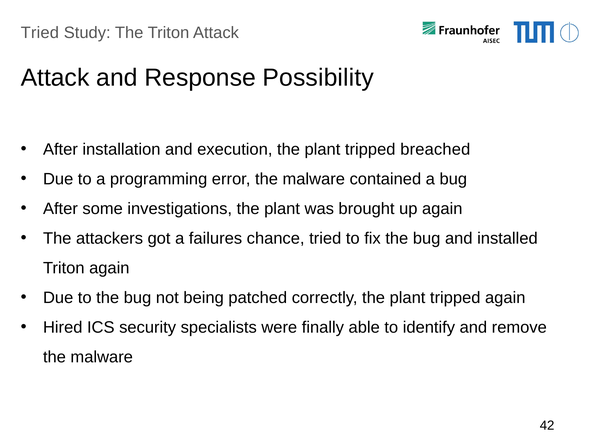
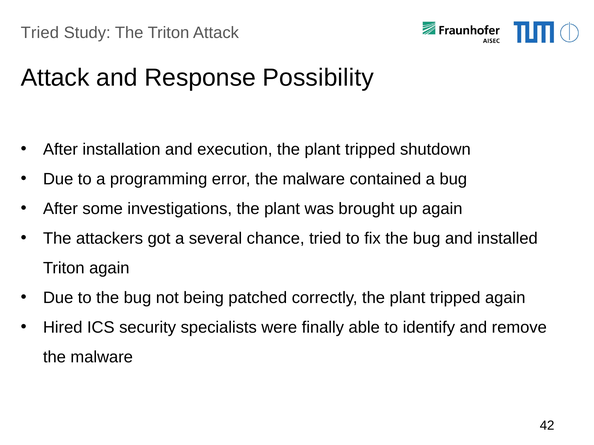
breached: breached -> shutdown (435, 149)
failures: failures -> several (215, 239)
